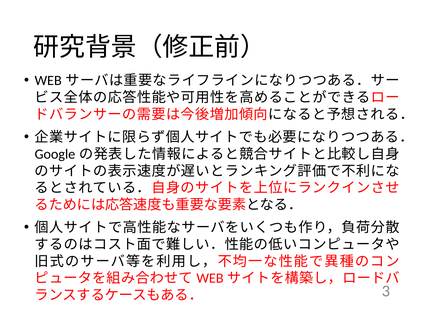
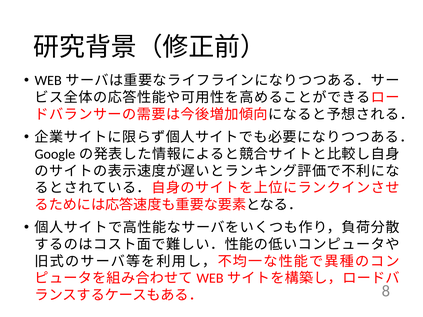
3: 3 -> 8 (386, 291)
